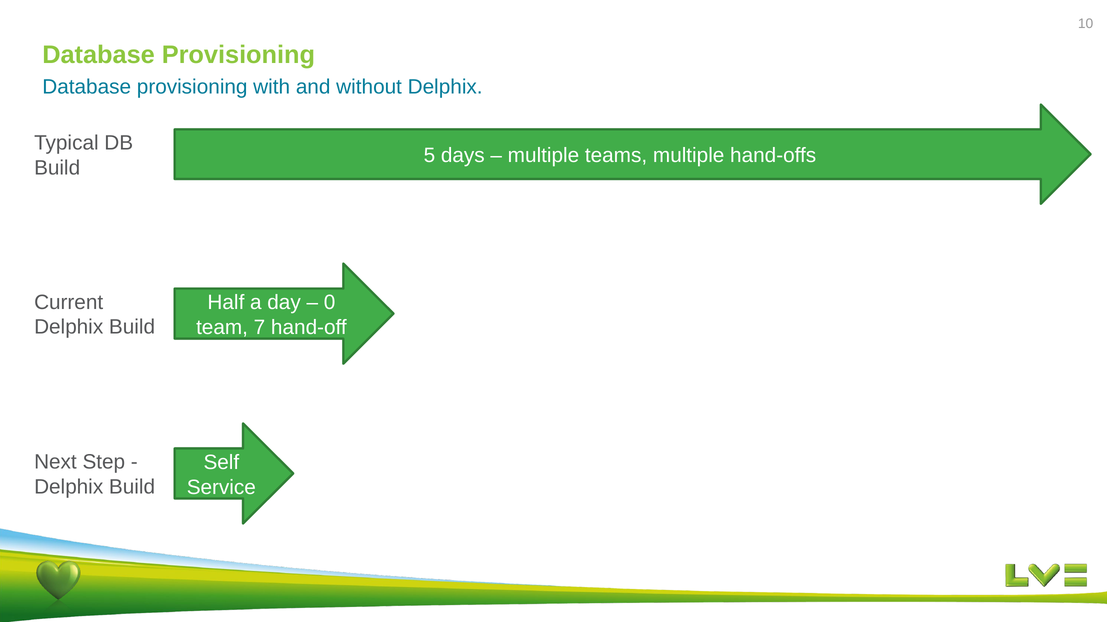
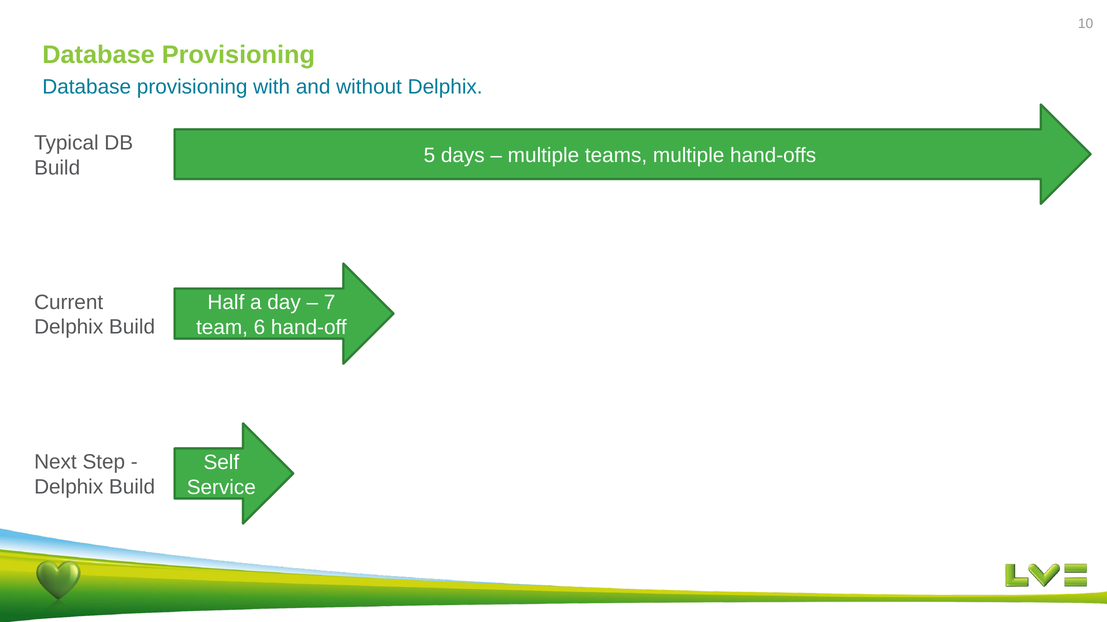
0: 0 -> 7 (330, 303)
7: 7 -> 6 (259, 328)
